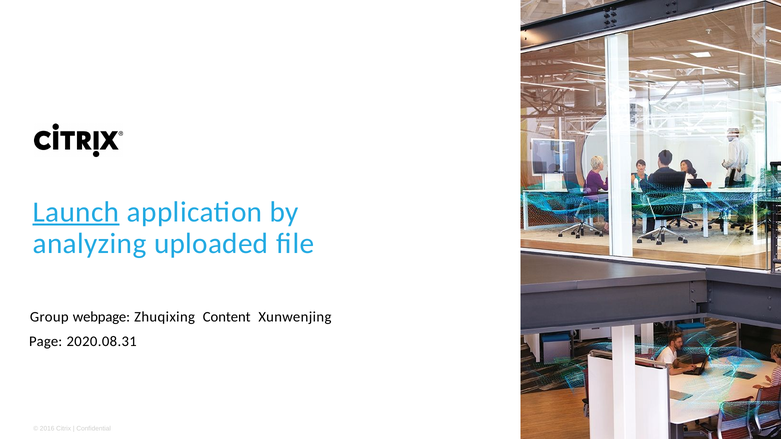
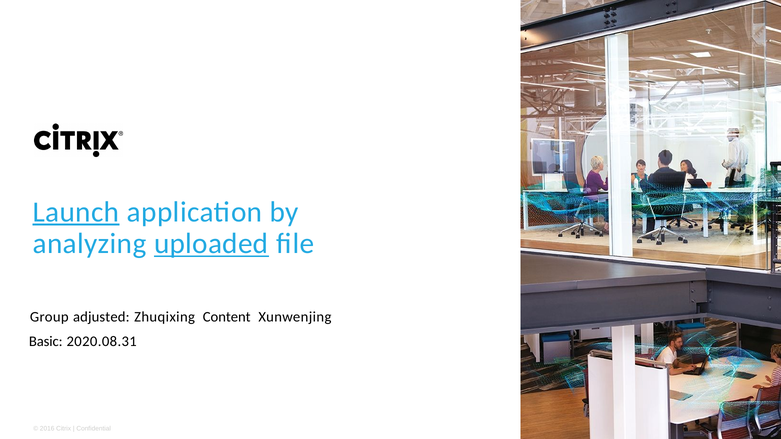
uploaded underline: none -> present (211, 244)
webpage: webpage -> adjusted (101, 317)
Page: Page -> Basic (46, 342)
